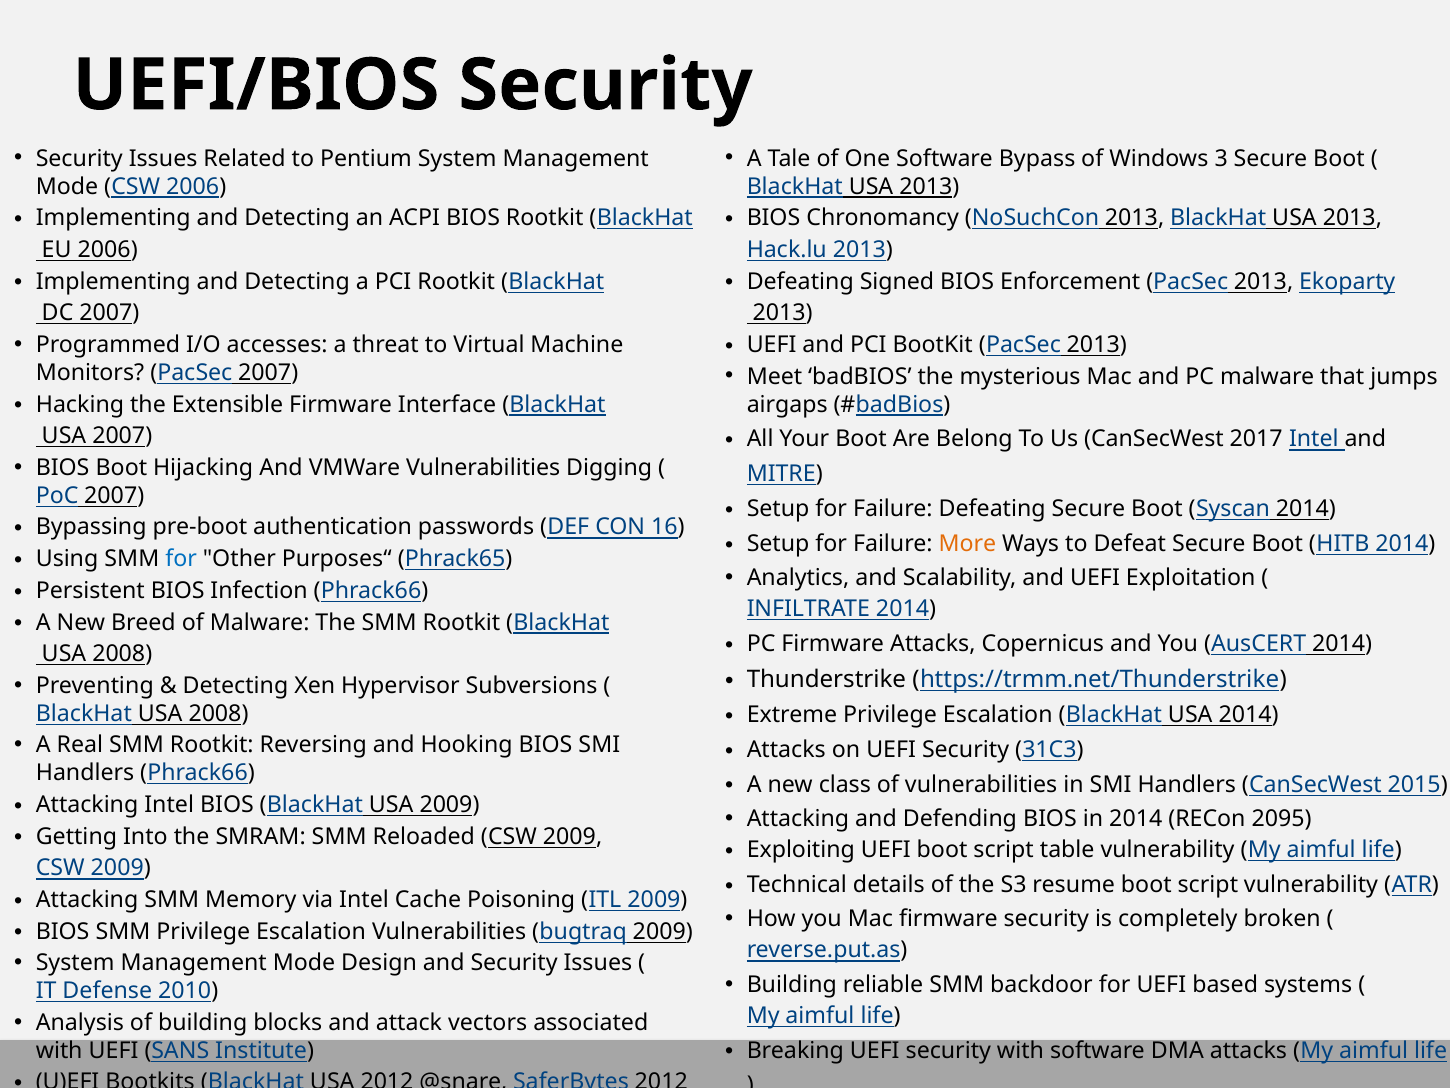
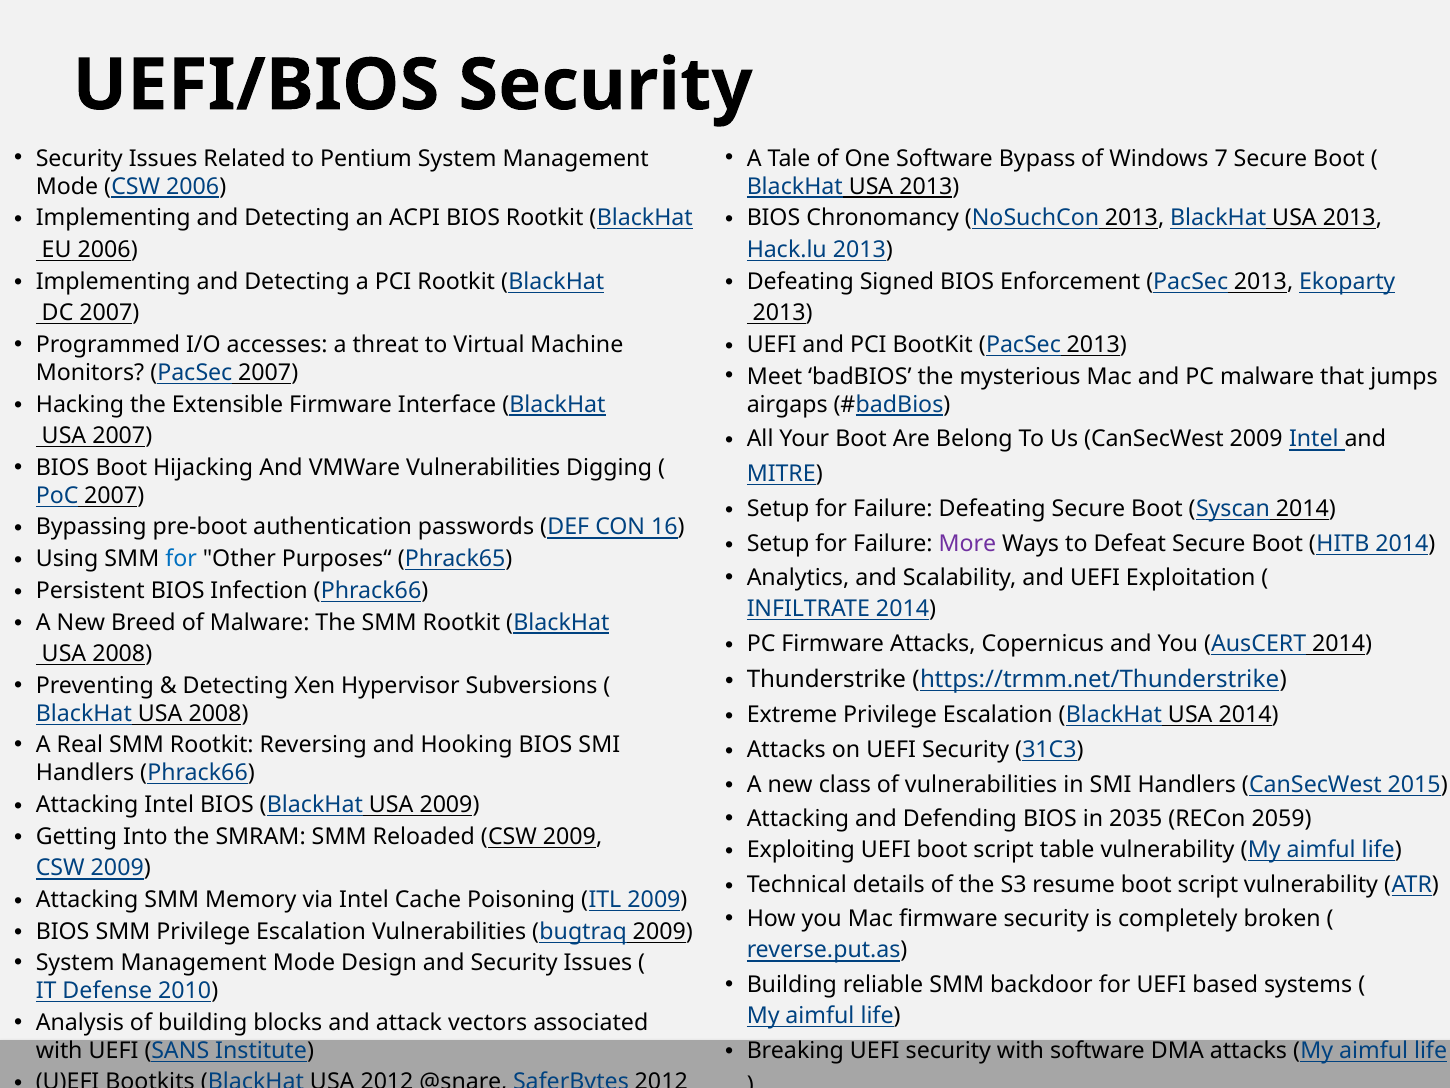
3: 3 -> 7 (1221, 159)
CanSecWest 2017: 2017 -> 2009 (1256, 439)
More colour: orange -> purple (967, 544)
in 2014: 2014 -> 2035 (1136, 819)
2095: 2095 -> 2059 (1282, 819)
